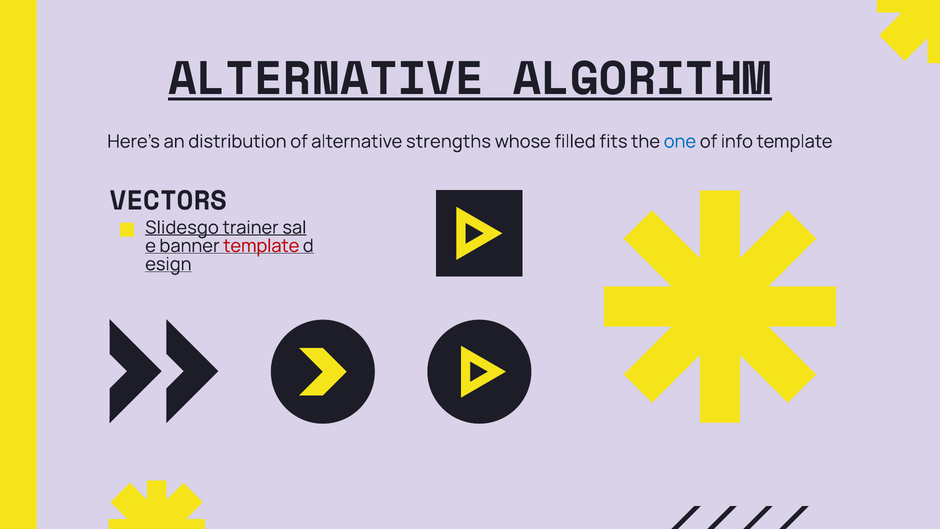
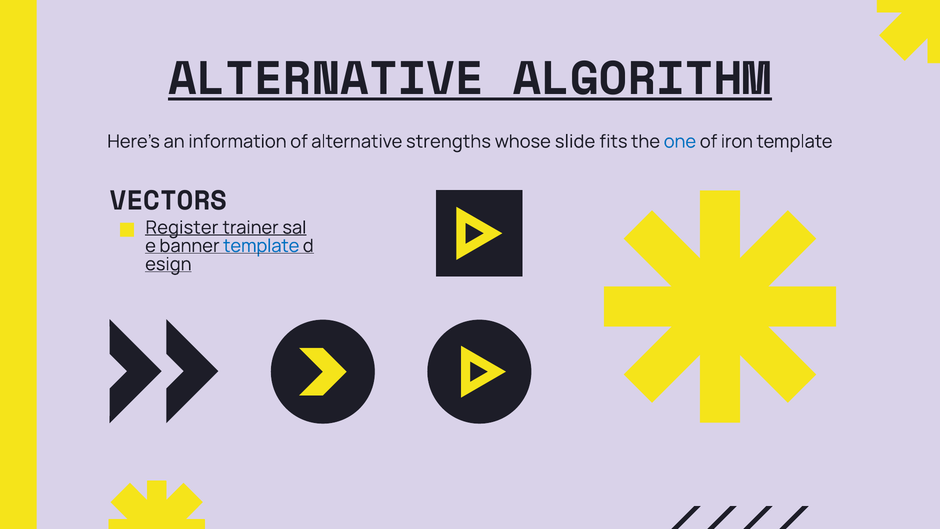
distribution: distribution -> information (237, 142)
filled: filled -> slide (575, 142)
info: info -> iron (737, 142)
Slidesgo: Slidesgo -> Register (182, 228)
template colour: red -> blue (261, 246)
